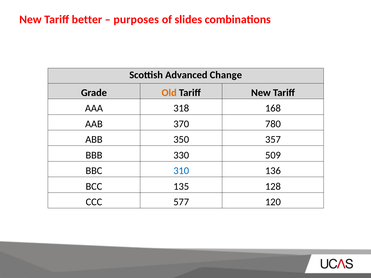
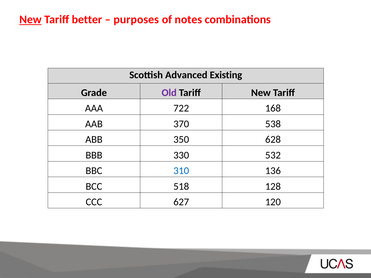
New underline: none -> present (30, 20)
slides: slides -> notes (188, 20)
Change: Change -> Existing (226, 75)
Old colour: orange -> purple (169, 93)
318: 318 -> 722 (181, 108)
780: 780 -> 538 (273, 124)
357: 357 -> 628 (273, 140)
509: 509 -> 532 (273, 155)
135: 135 -> 518 (181, 187)
577: 577 -> 627 (181, 202)
